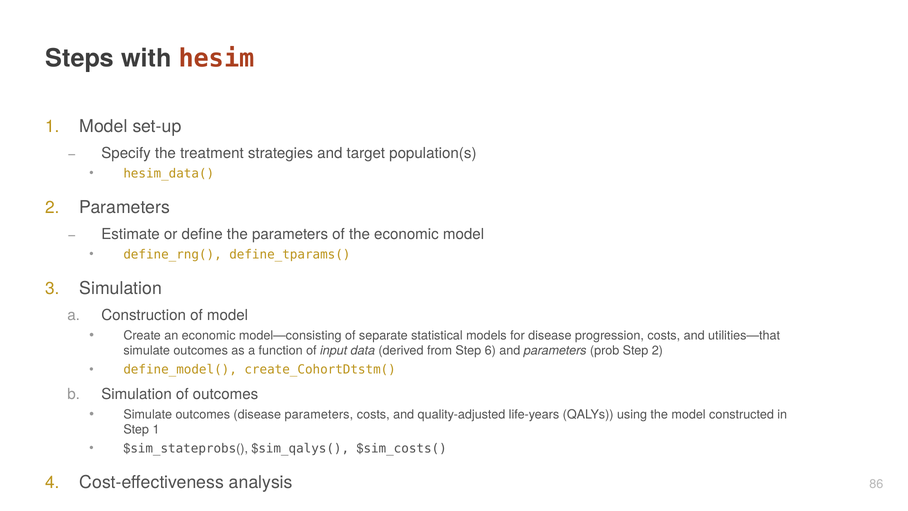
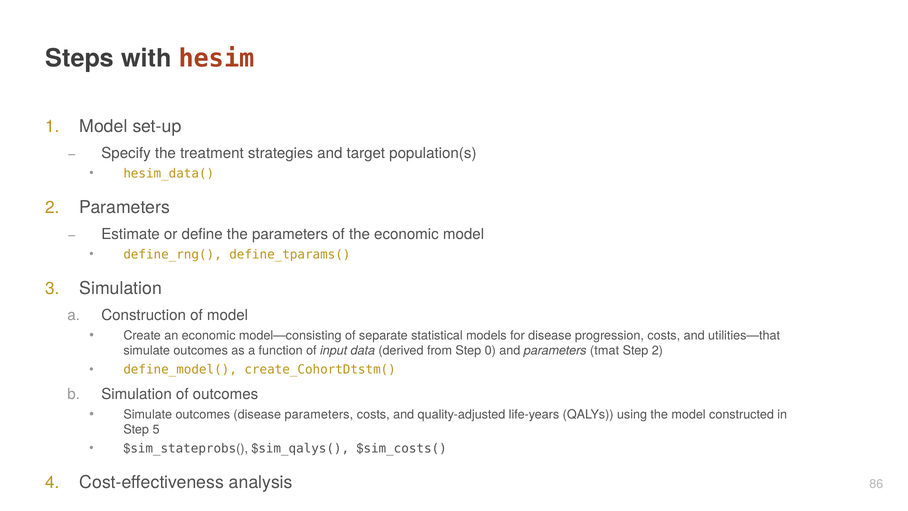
6: 6 -> 0 (490, 351)
prob: prob -> tmat (605, 351)
Step 1: 1 -> 5 (156, 429)
